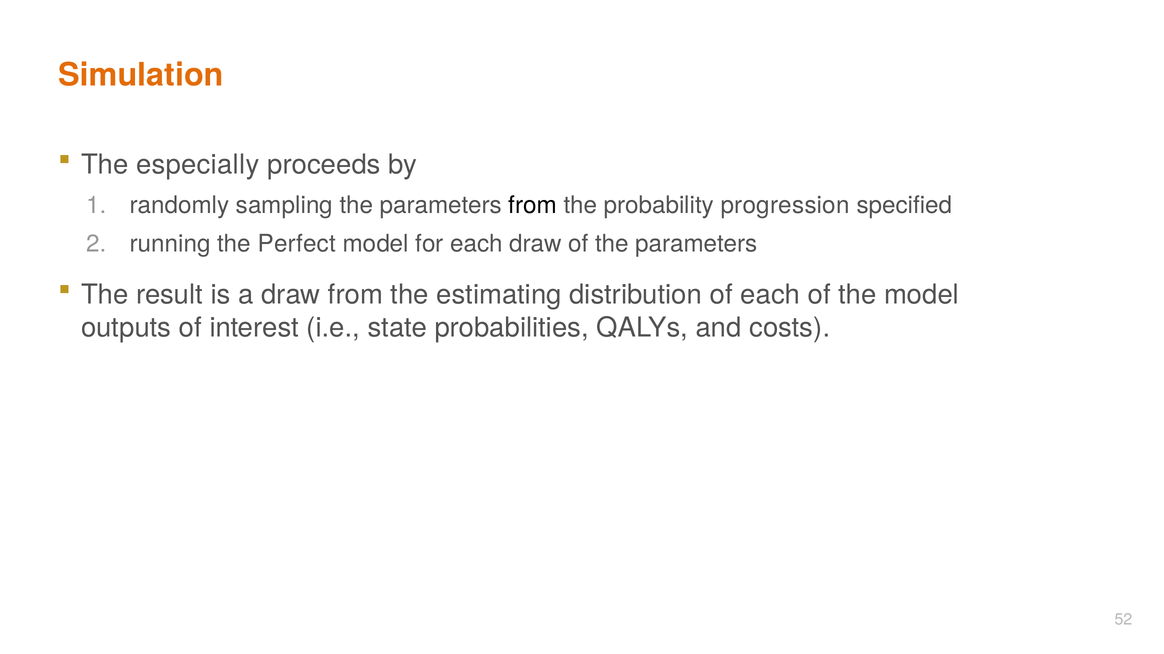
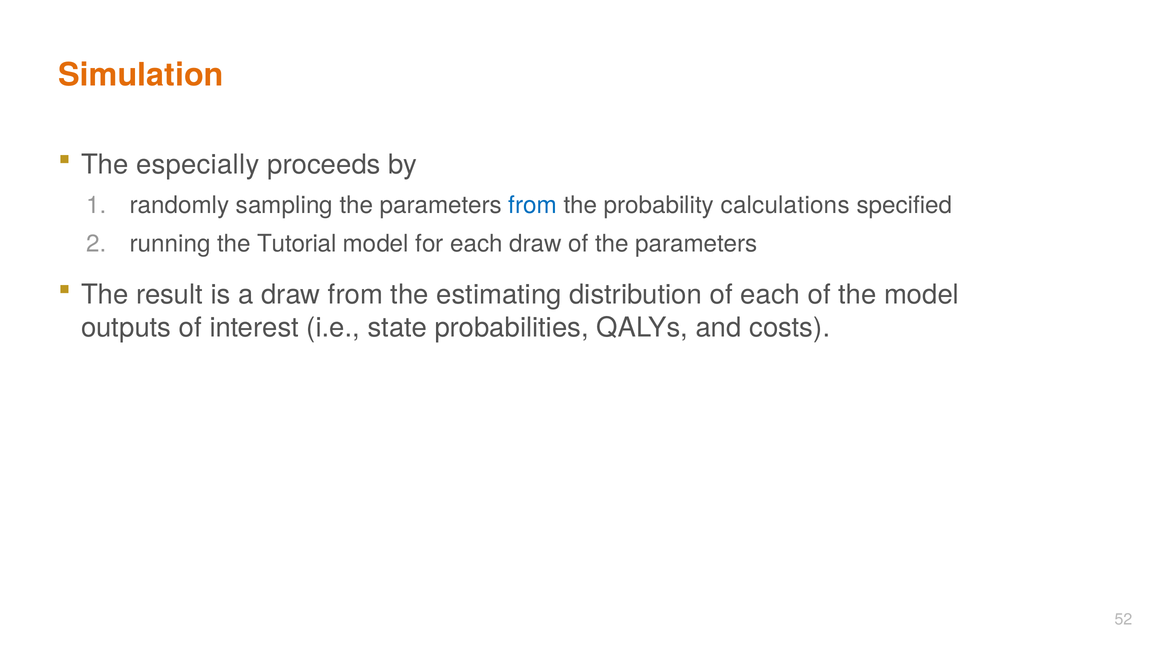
from colour: black -> blue (533, 205)
progression: progression -> calculations (785, 205)
Perfect: Perfect -> Tutorial (297, 244)
